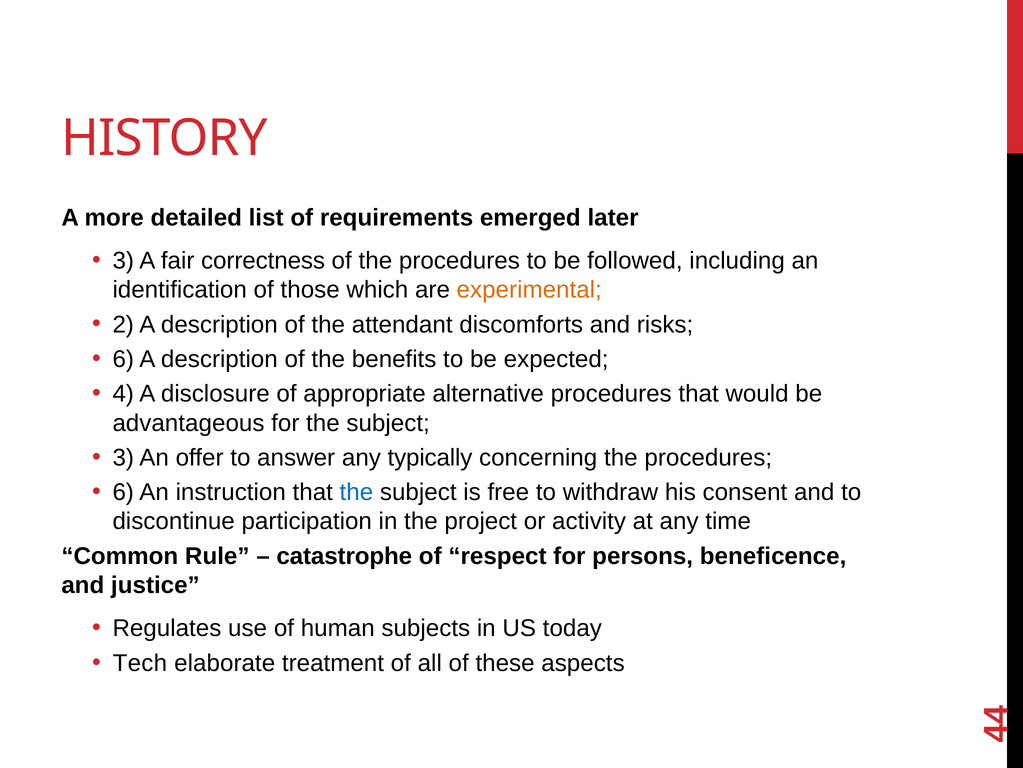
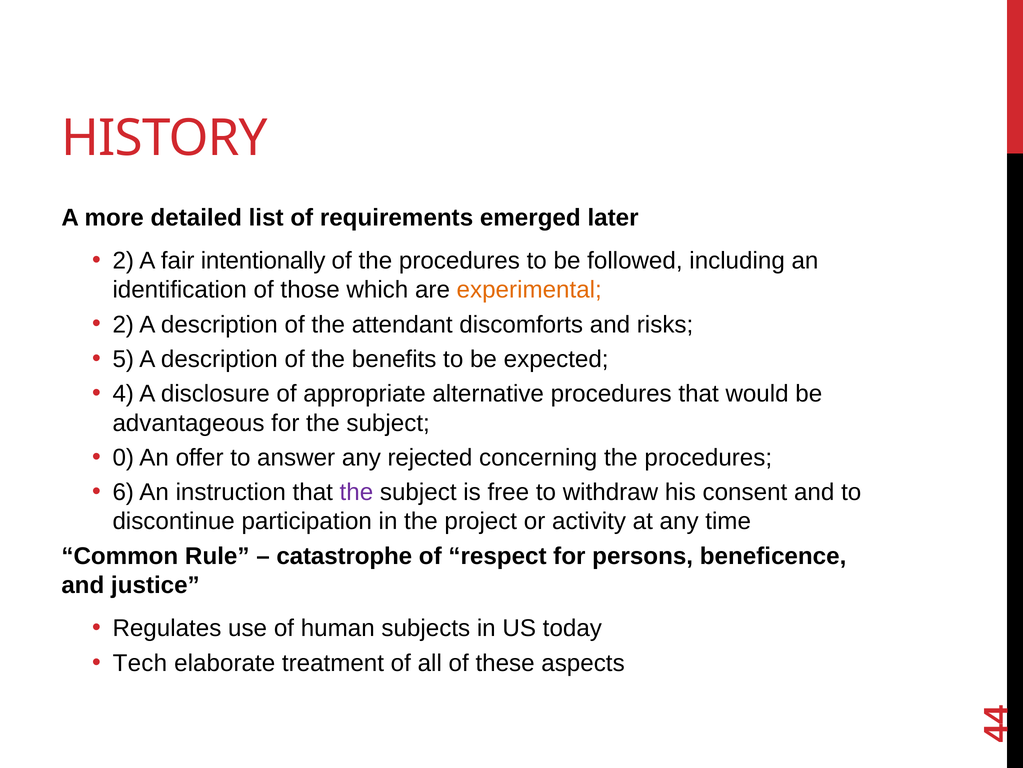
3: 3 -> 2 (123, 261)
correctness: correctness -> intentionally (263, 261)
6: 6 -> 5 (123, 359)
3: 3 -> 0 (123, 457)
typically: typically -> rejected (430, 457)
the colour: blue -> purple (356, 492)
